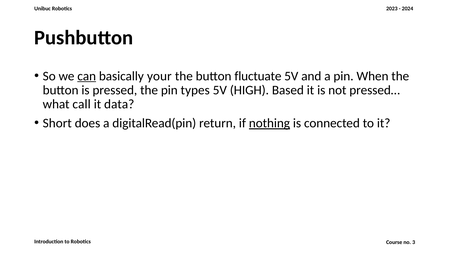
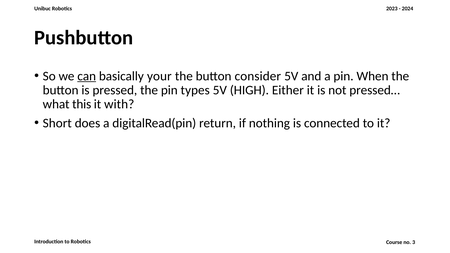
fluctuate: fluctuate -> consider (258, 76)
Based: Based -> Either (288, 90)
call: call -> this (82, 104)
data: data -> with (119, 104)
nothing underline: present -> none (269, 123)
